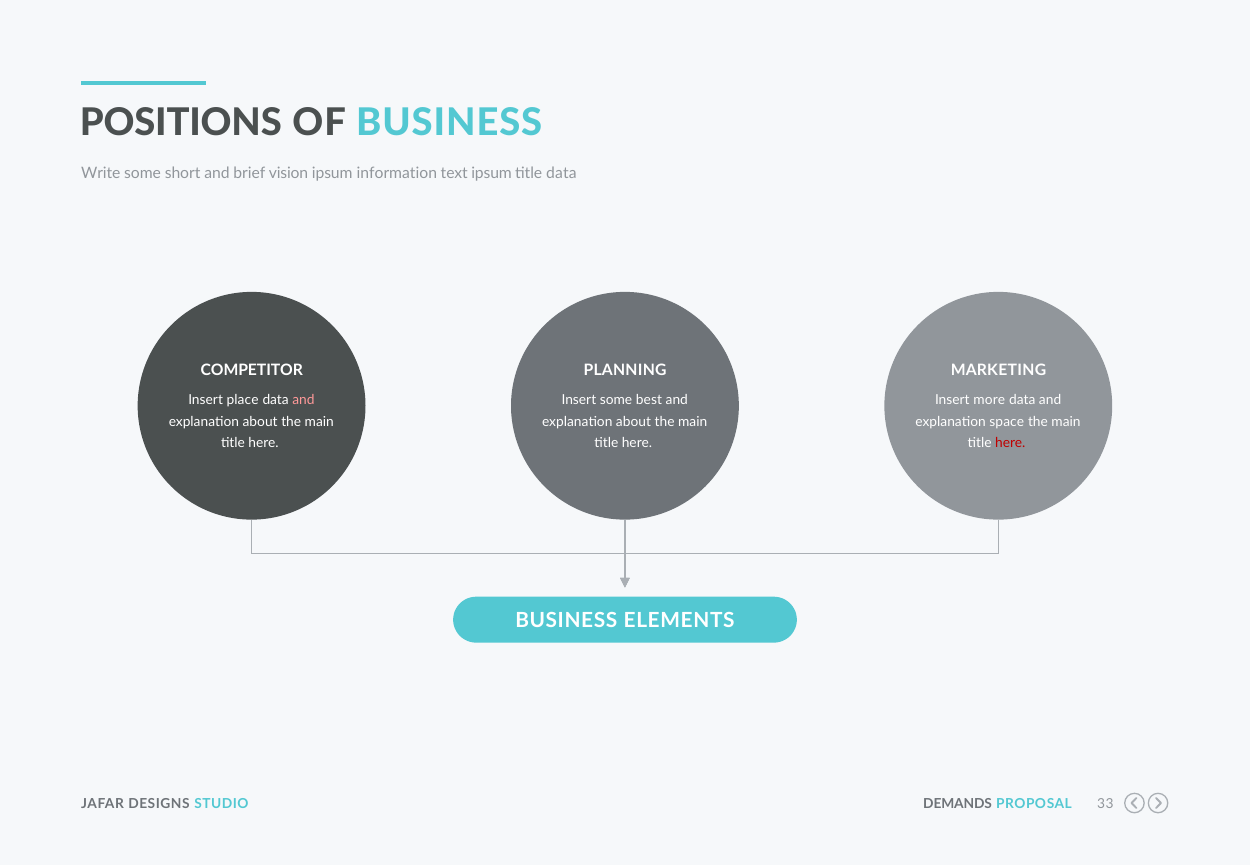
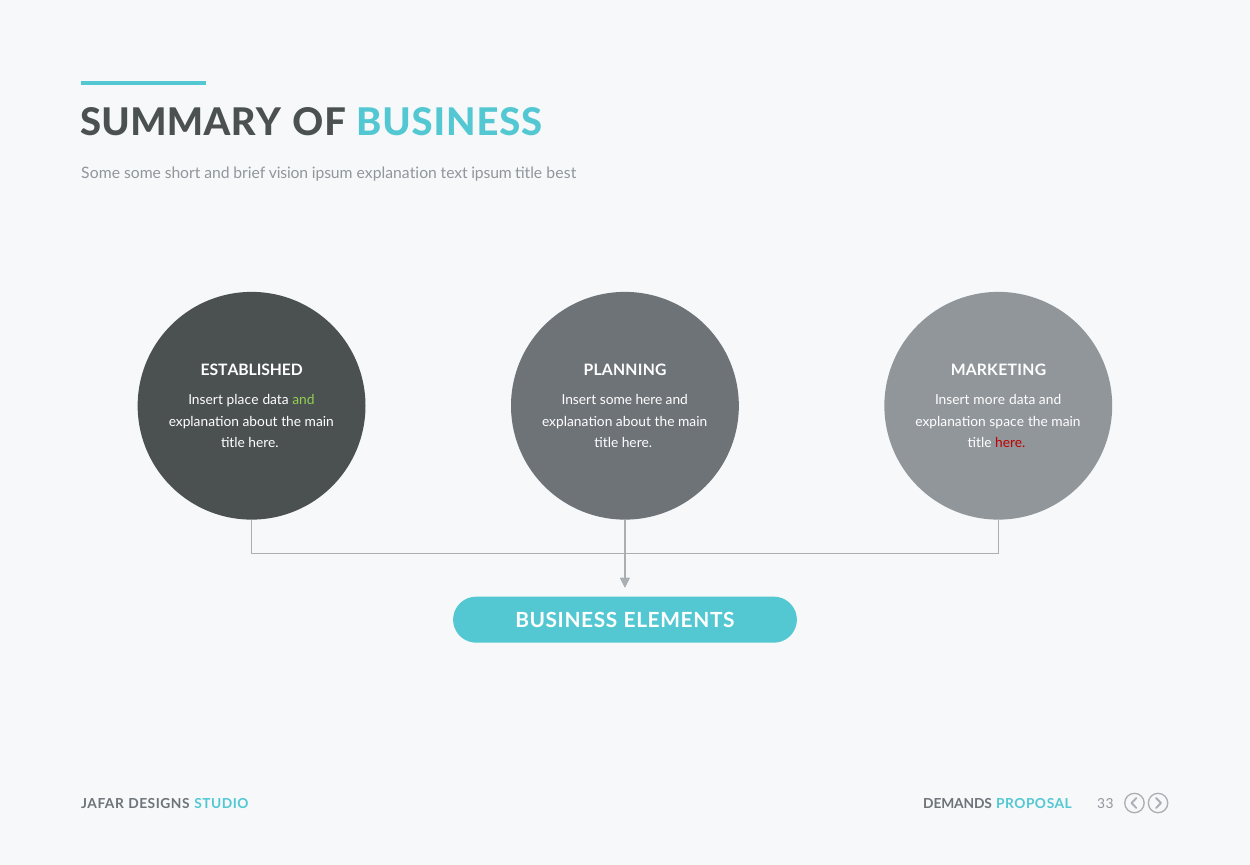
POSITIONS: POSITIONS -> SUMMARY (181, 123)
Write: Write -> Some (101, 174)
ipsum information: information -> explanation (397, 174)
title data: data -> best (561, 174)
COMPETITOR: COMPETITOR -> ESTABLISHED (252, 370)
and colour: pink -> light green (303, 400)
some best: best -> here (649, 400)
